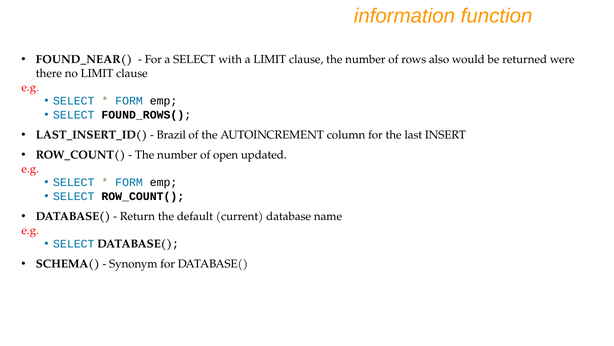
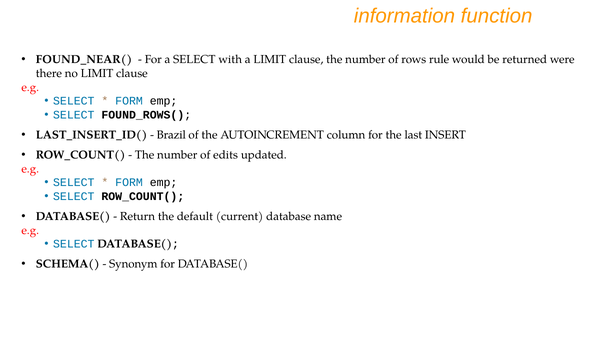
also: also -> rule (439, 59)
open: open -> edits (226, 155)
